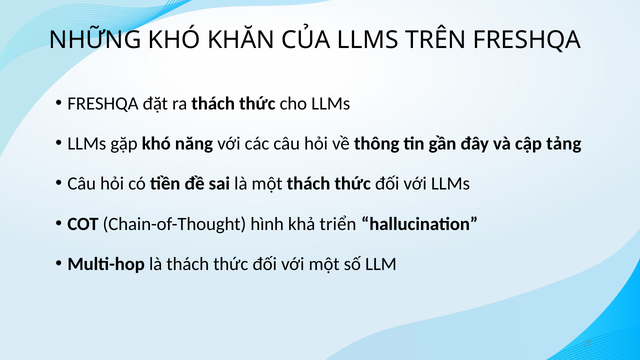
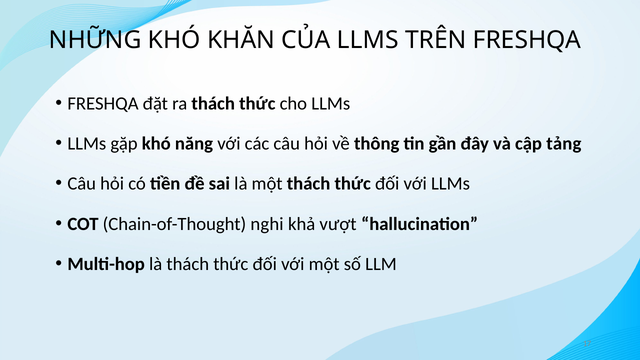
hình: hình -> nghi (267, 224)
triển: triển -> vượt (338, 224)
